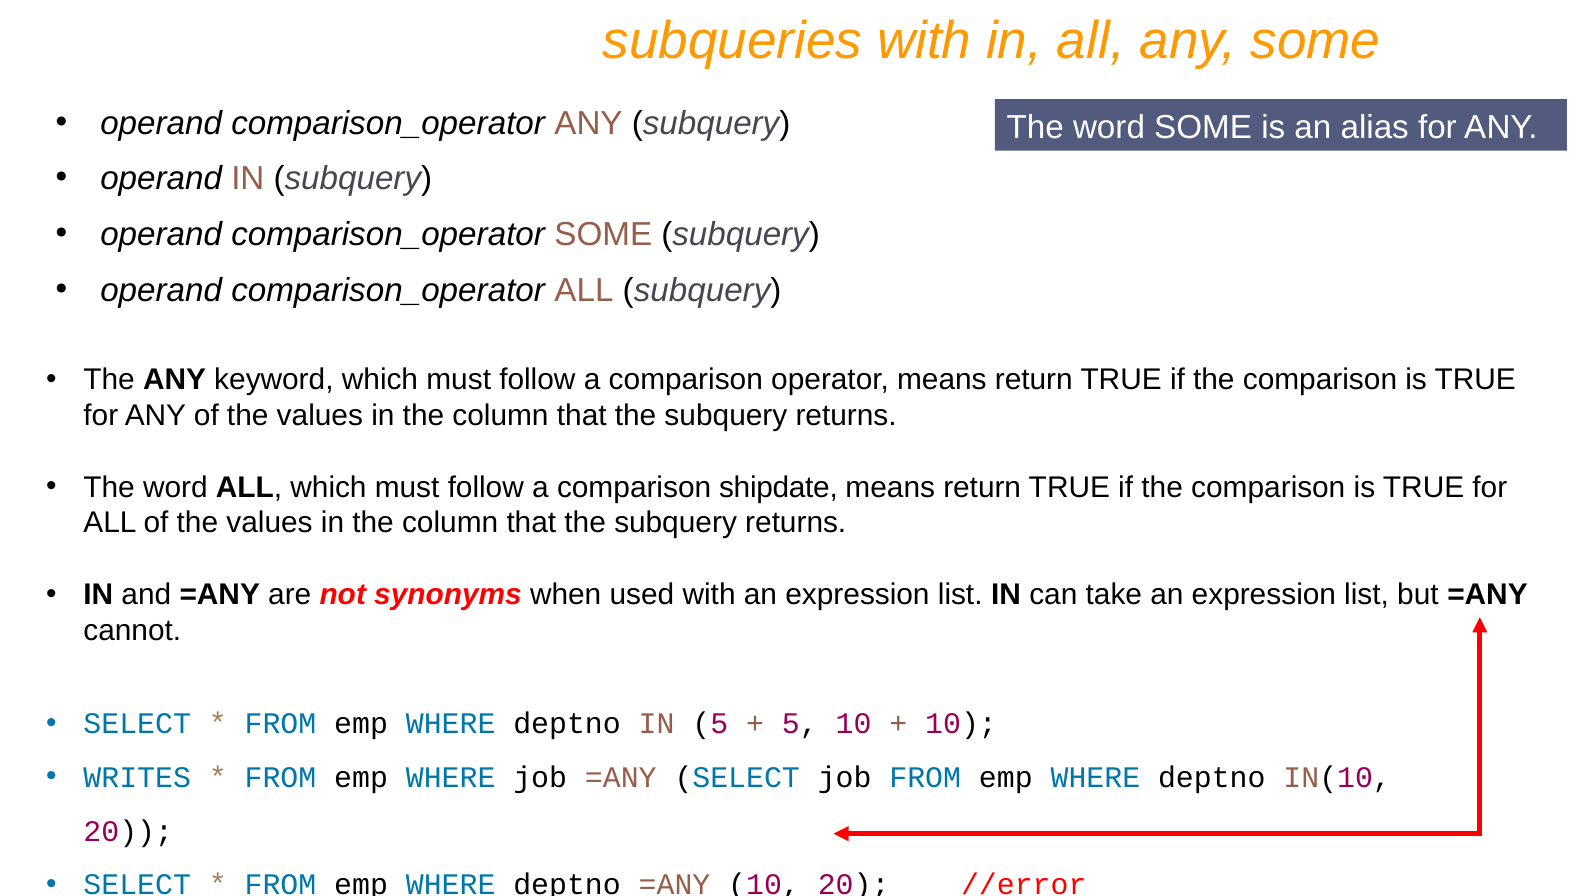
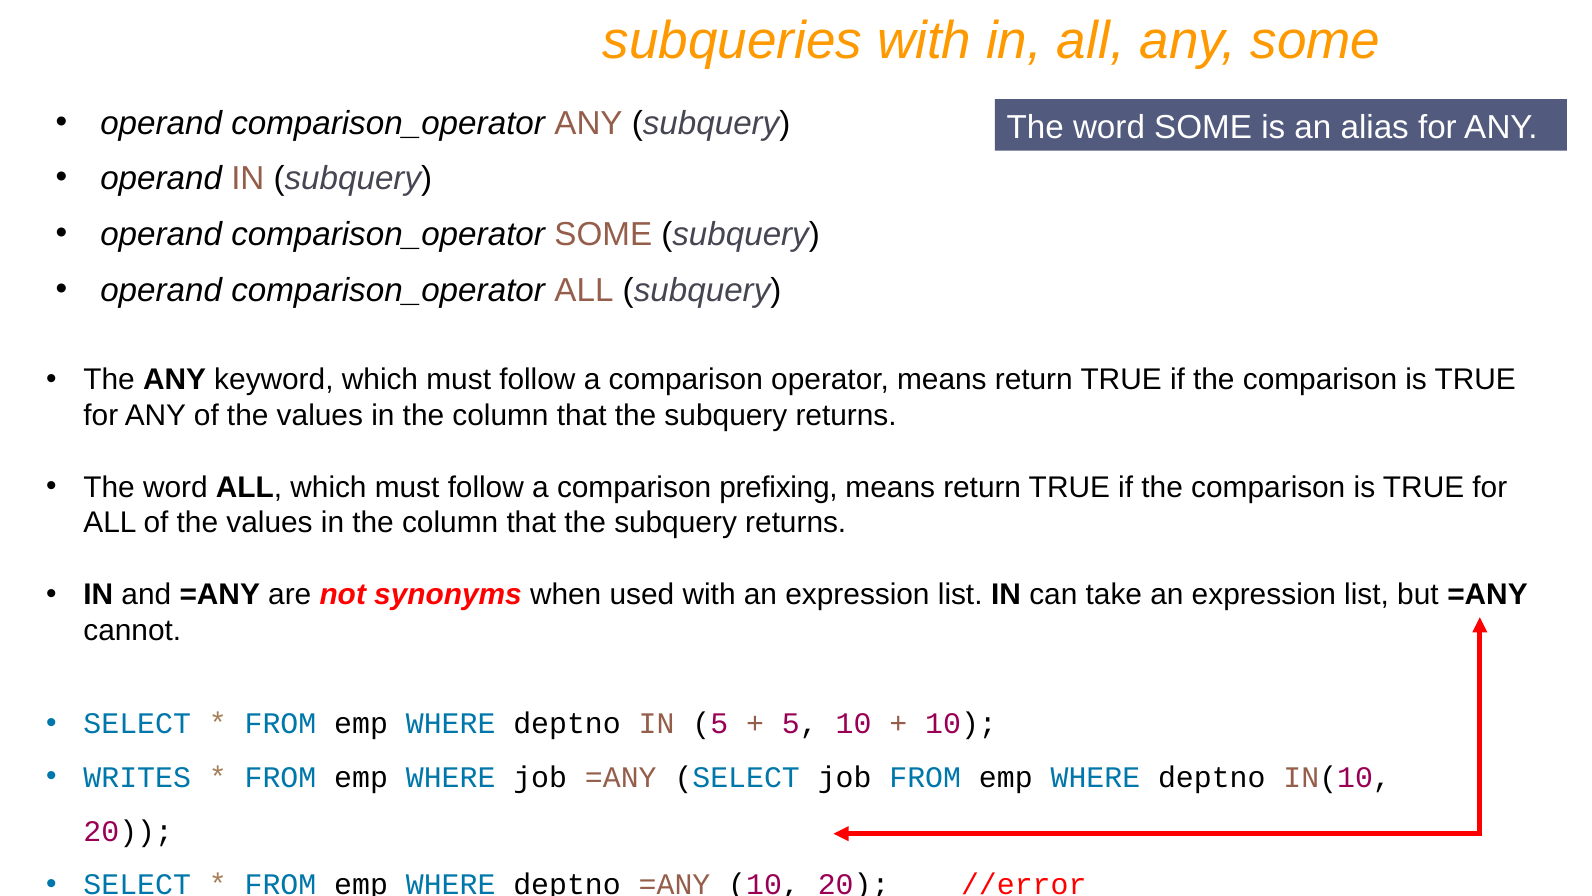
shipdate: shipdate -> prefixing (778, 487)
